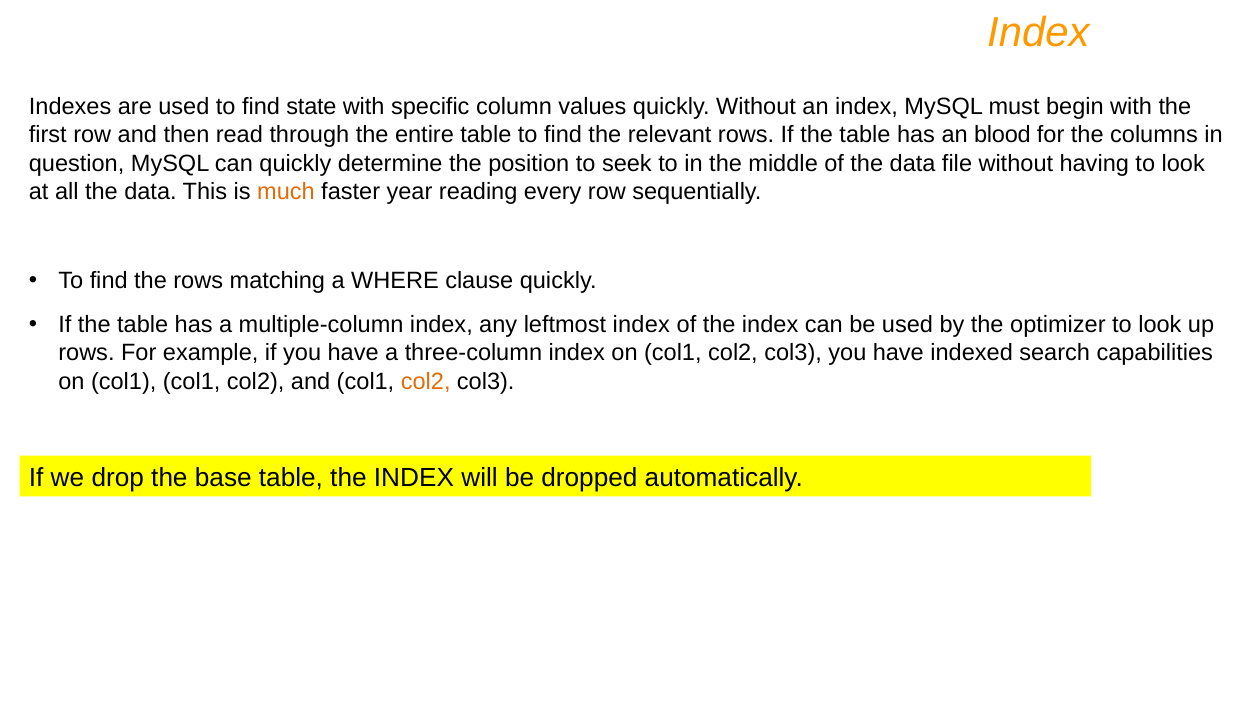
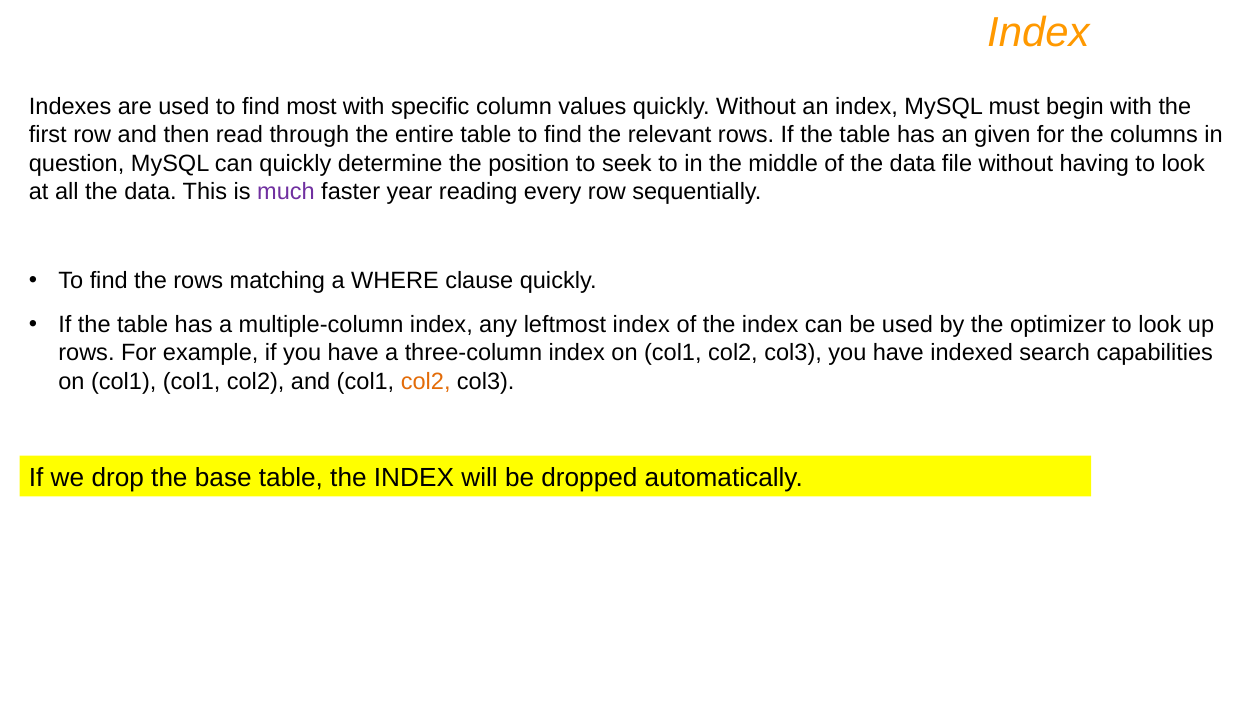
state: state -> most (311, 107)
blood: blood -> given (1002, 135)
much colour: orange -> purple (286, 191)
